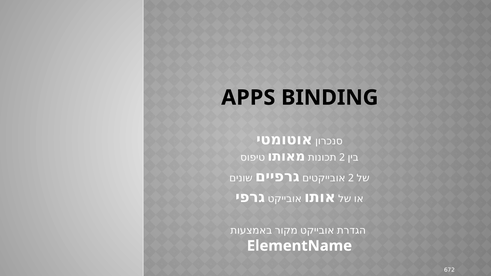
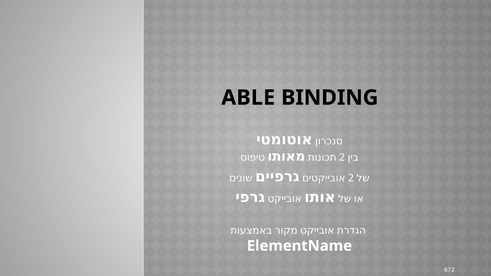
APPS: APPS -> ABLE (248, 98)
